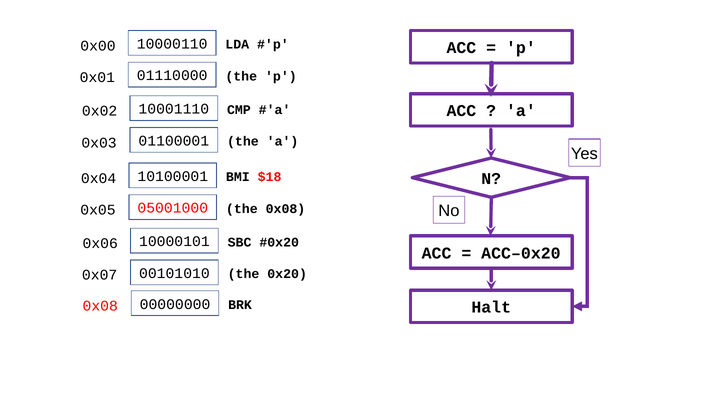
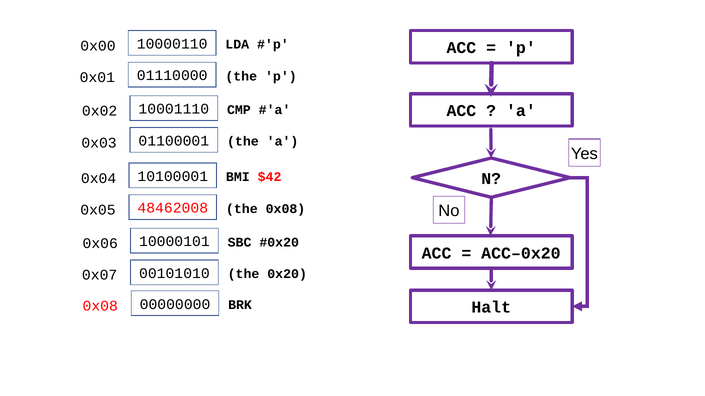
$18: $18 -> $42 (270, 177)
05001000: 05001000 -> 48462008 (173, 208)
